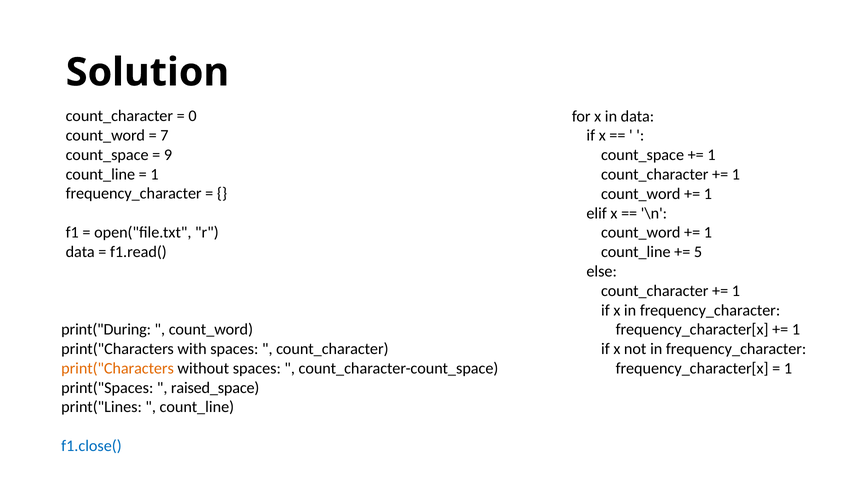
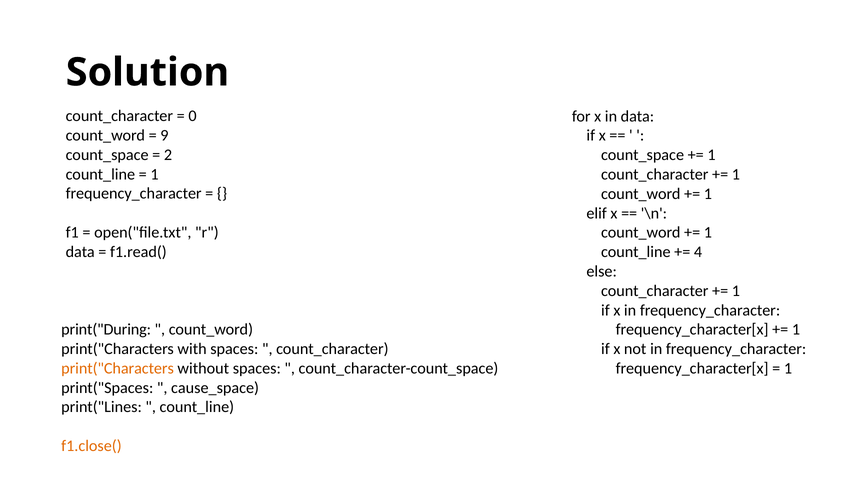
7: 7 -> 9 (164, 136)
9: 9 -> 2 (168, 155)
5: 5 -> 4 (698, 252)
raised_space: raised_space -> cause_space (215, 388)
f1.close( colour: blue -> orange (91, 446)
